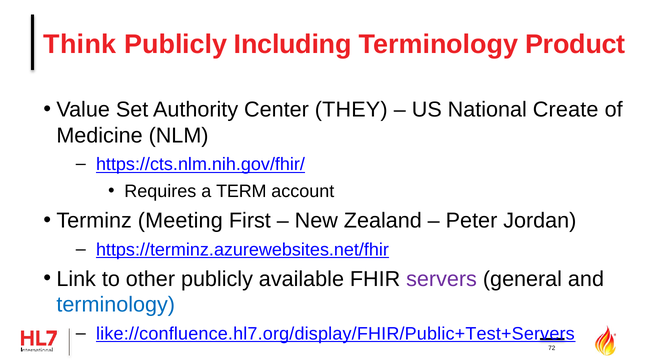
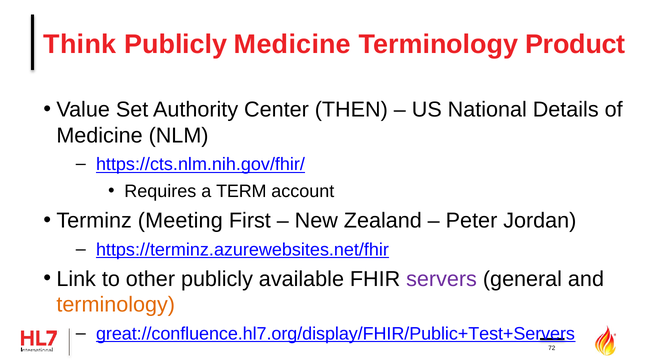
Publicly Including: Including -> Medicine (292, 44)
THEY: THEY -> THEN (351, 110)
Create: Create -> Details (566, 110)
terminology colour: blue -> orange (116, 305)
like://confluence.hl7.org/display/FHIR/Public+Test+Servers: like://confluence.hl7.org/display/FHIR/Public+Test+Servers -> great://confluence.hl7.org/display/FHIR/Public+Test+Servers (336, 334)
